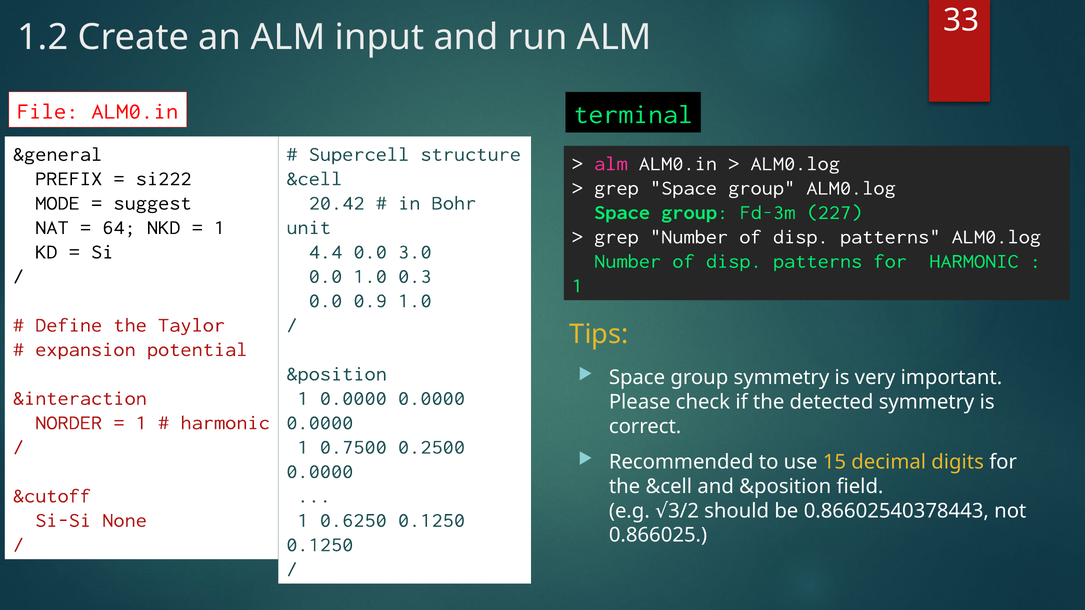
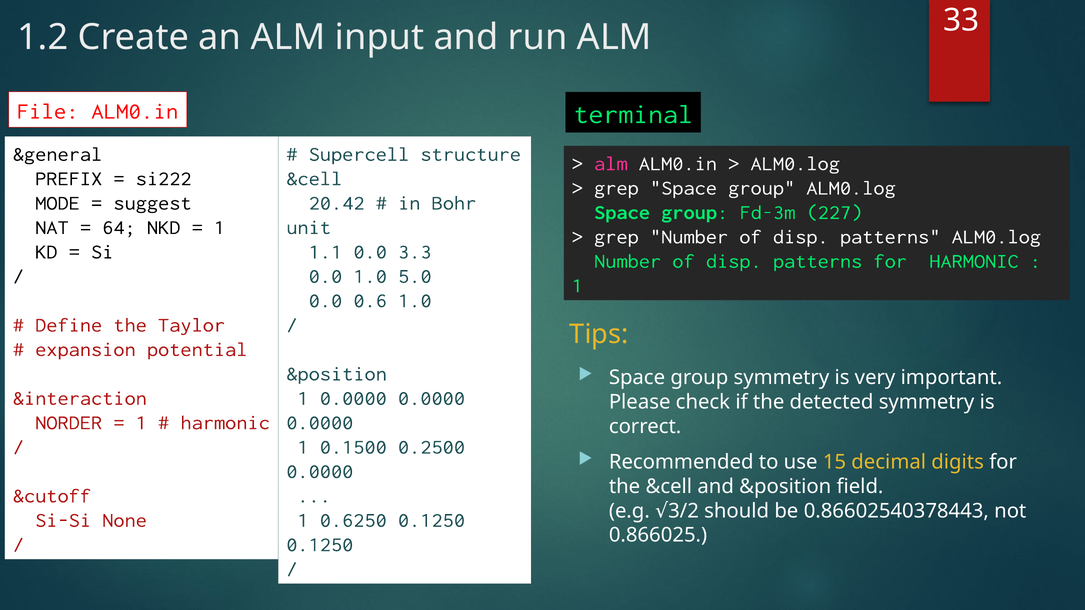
4.4: 4.4 -> 1.1 (326, 252)
3.0: 3.0 -> 3.3 (415, 252)
0.3: 0.3 -> 5.0 (415, 276)
0.9: 0.9 -> 0.6 (370, 301)
0.7500: 0.7500 -> 0.1500 (353, 447)
